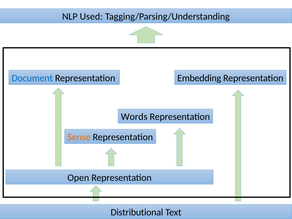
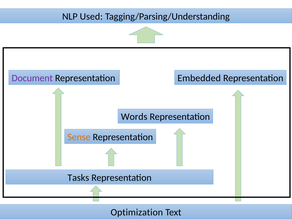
Document colour: blue -> purple (32, 78)
Embedding: Embedding -> Embedded (199, 78)
Open: Open -> Tasks (78, 178)
Distributional: Distributional -> Optimization (137, 212)
